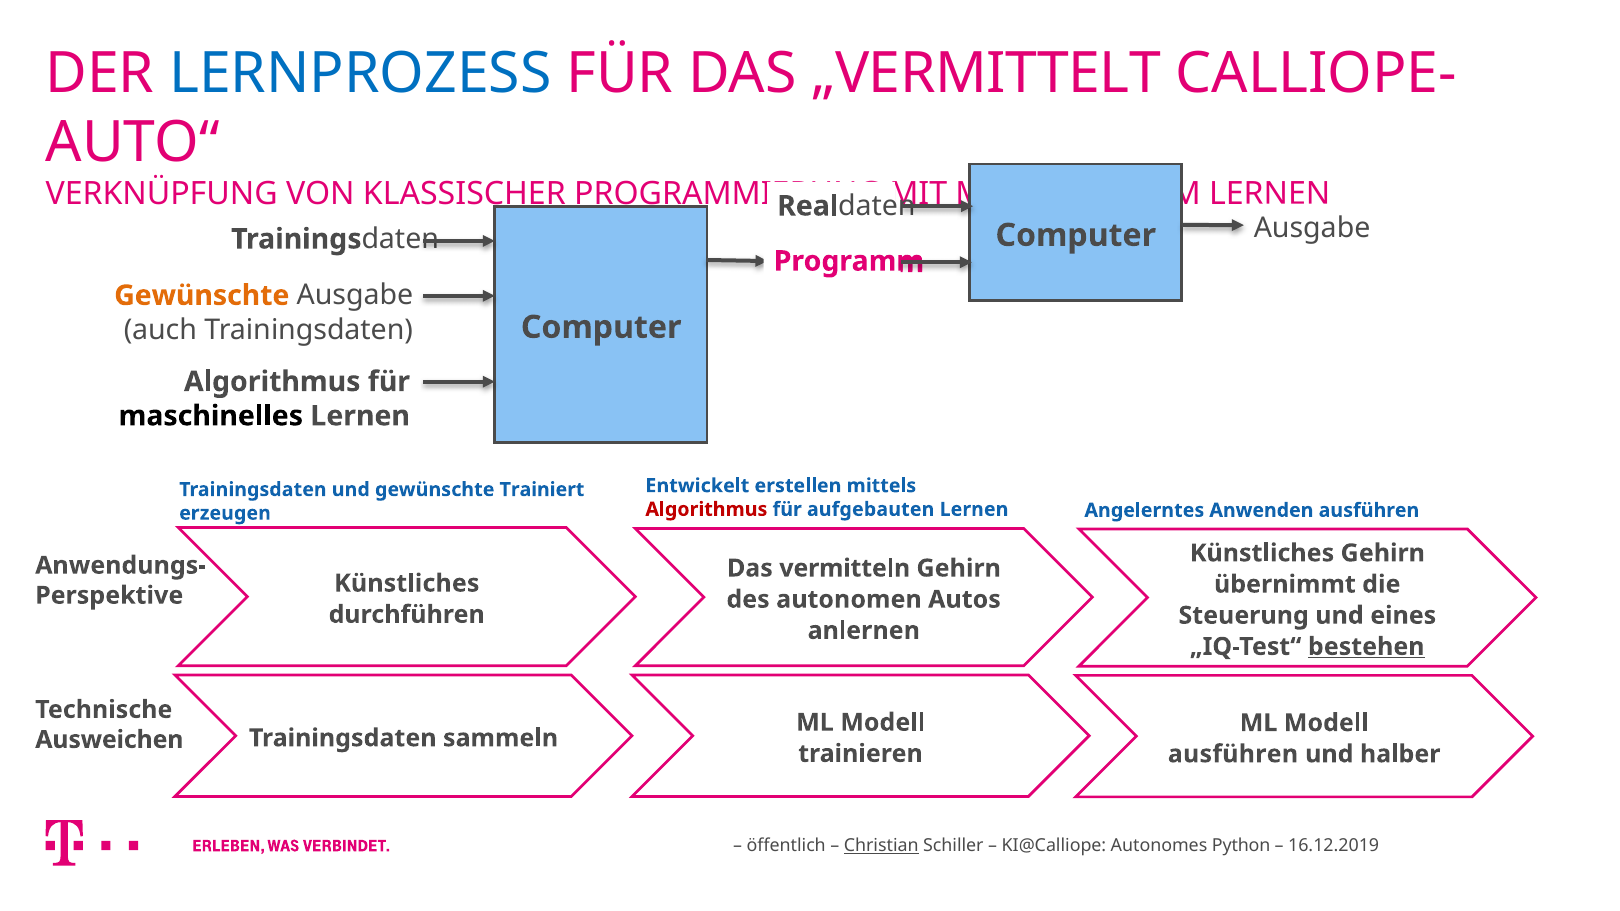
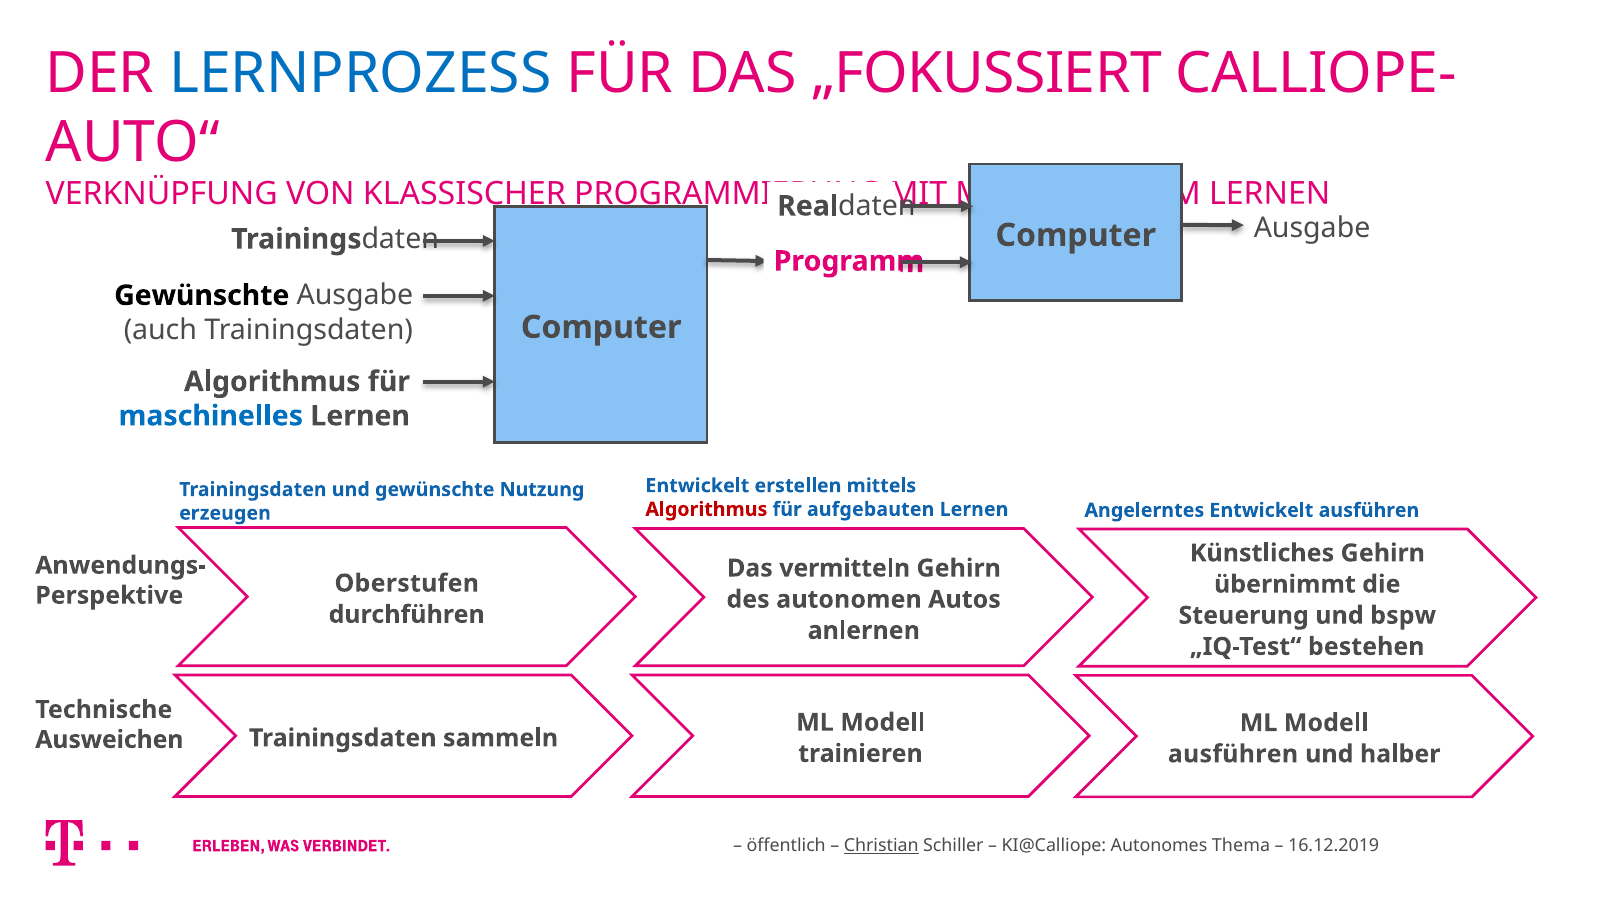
„VERMITTELT: „VERMITTELT -> „FOKUSSIERT (986, 74)
Gewünschte colour: orange -> black (202, 296)
maschinelles colour: black -> blue (211, 416)
Trainiert: Trainiert -> Nutzung (542, 490)
Angelerntes Anwenden: Anwenden -> Entwickelt (1261, 510)
Künstliches: Künstliches -> Oberstufen (407, 583)
eines: eines -> bspw (1403, 616)
bestehen underline: present -> none (1366, 647)
Python: Python -> Thema (1241, 846)
